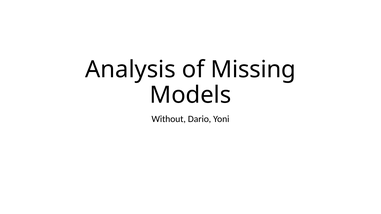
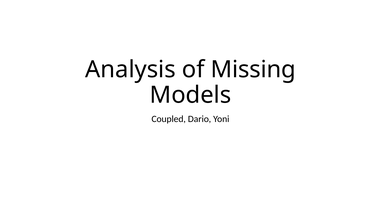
Without: Without -> Coupled (169, 119)
